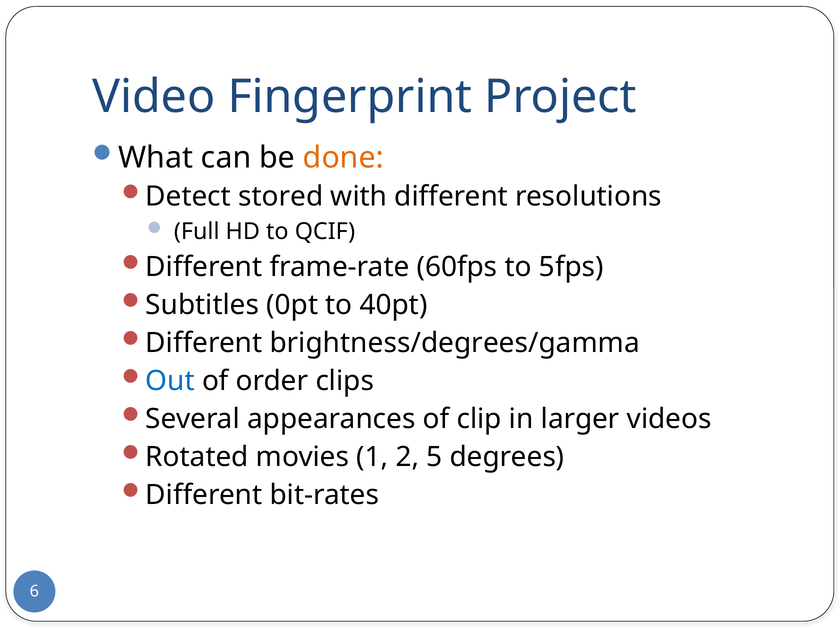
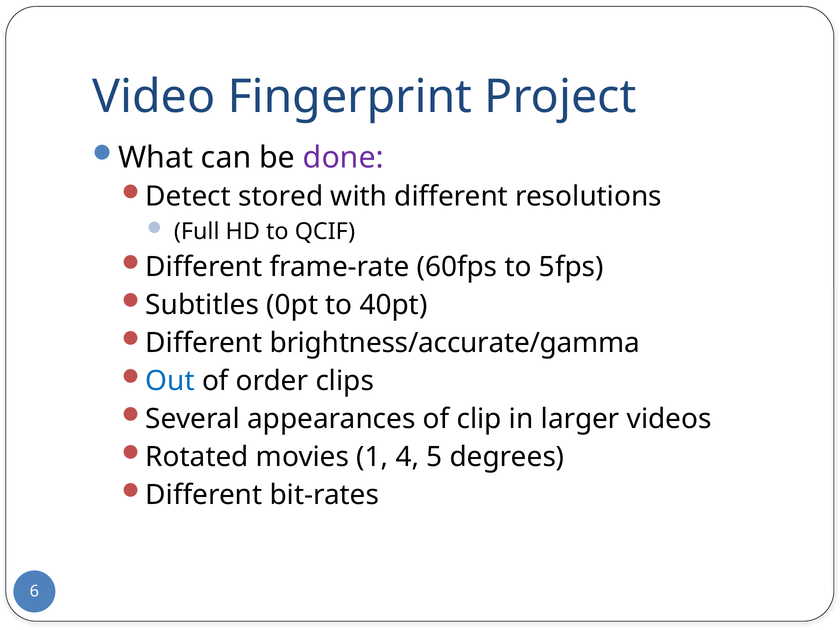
done colour: orange -> purple (343, 158)
brightness/degrees/gamma: brightness/degrees/gamma -> brightness/accurate/gamma (455, 343)
2: 2 -> 4 (407, 457)
